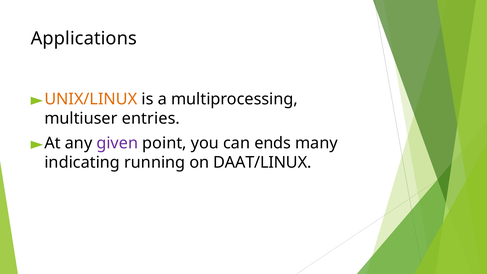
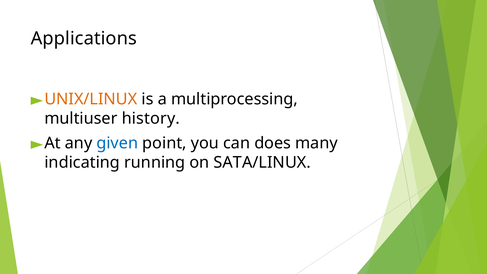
entries: entries -> history (151, 118)
given colour: purple -> blue (117, 143)
ends: ends -> does (273, 143)
DAAT/LINUX: DAAT/LINUX -> SATA/LINUX (262, 163)
